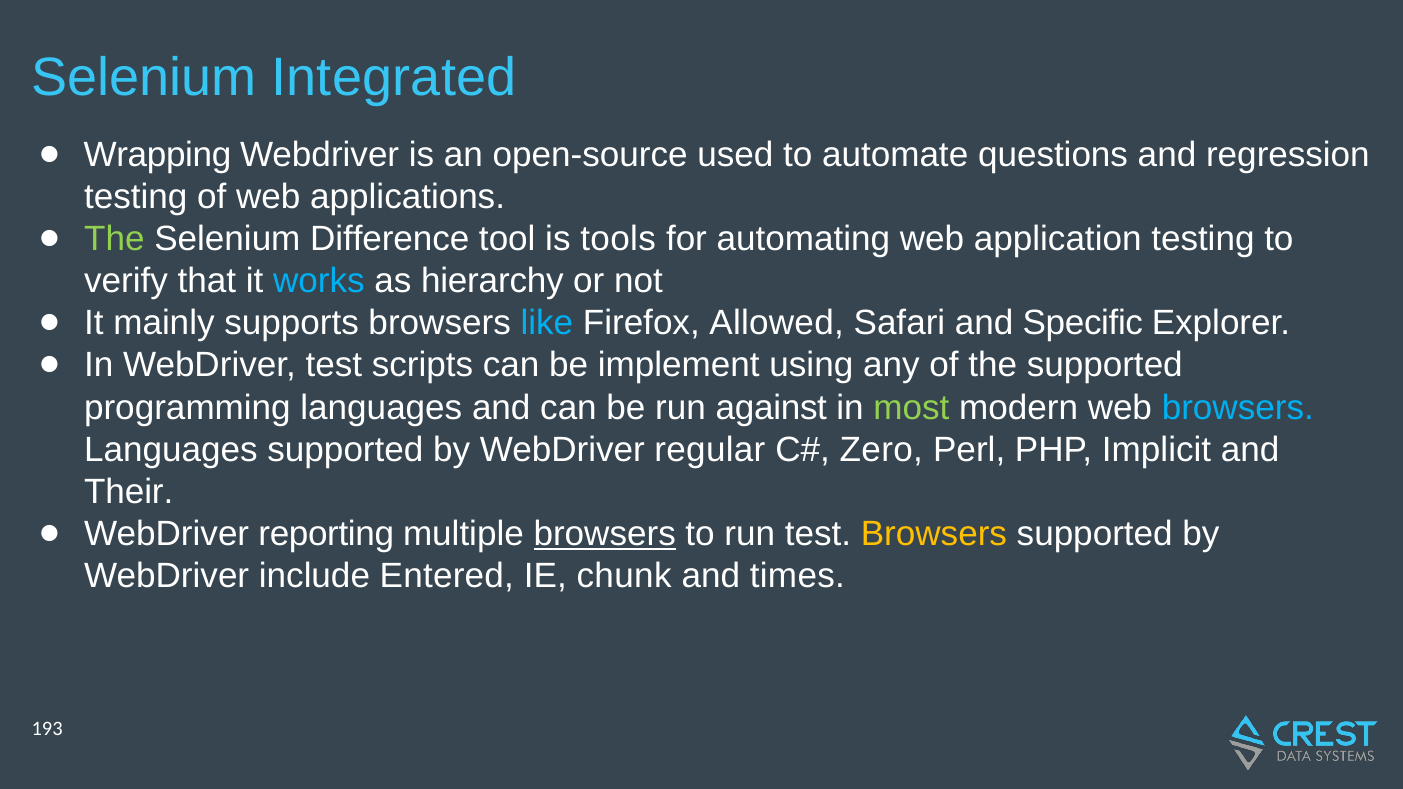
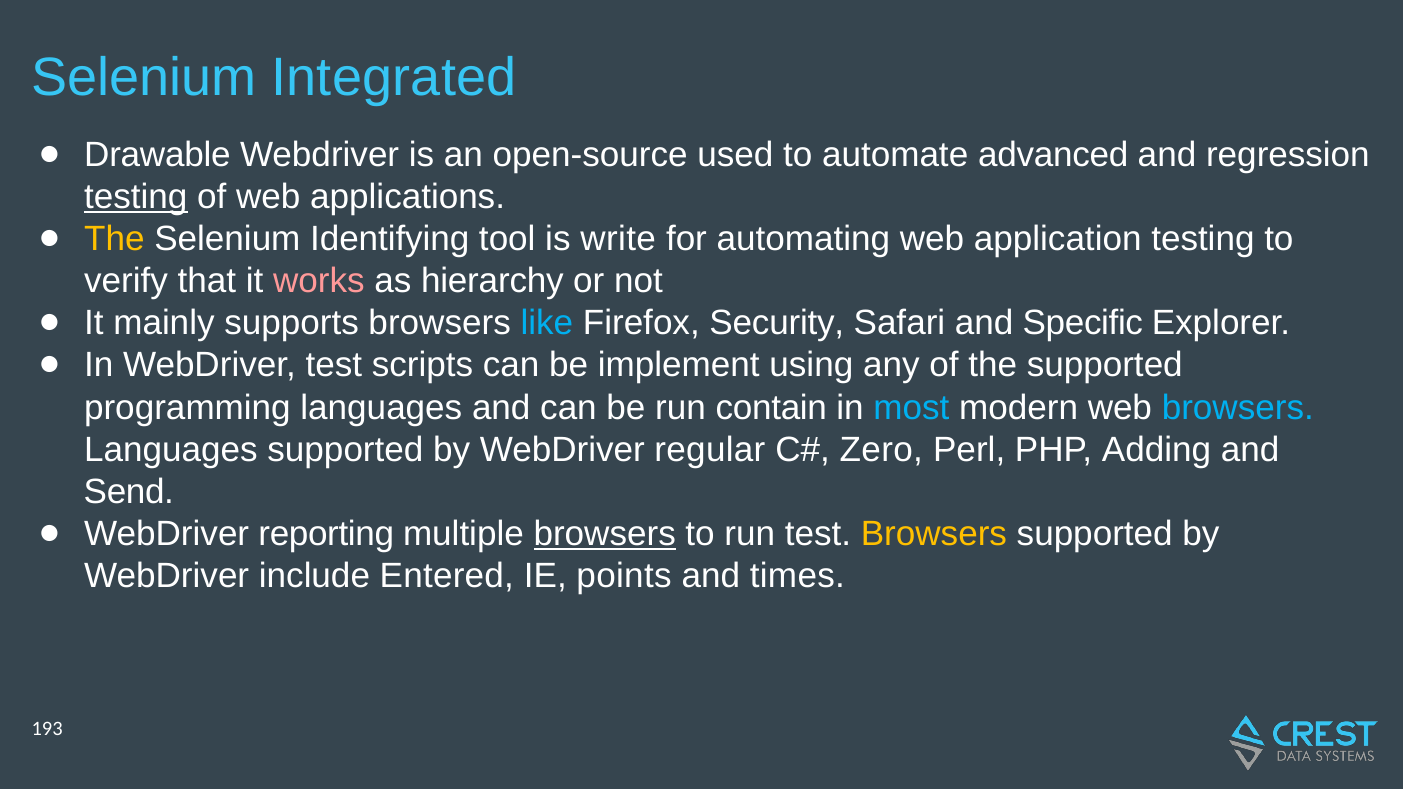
Wrapping: Wrapping -> Drawable (157, 155)
questions: questions -> advanced (1053, 155)
testing underline: none -> present (136, 197)
The colour: light green -> yellow (114, 239)
Difference: Difference -> Identifying (390, 239)
tools: tools -> write (618, 239)
works colour: light blue -> pink (319, 281)
Allowed: Allowed -> Security (777, 323)
against: against -> contain (771, 408)
most colour: light green -> light blue (911, 408)
Implicit: Implicit -> Adding (1157, 450)
Their: Their -> Send (129, 492)
chunk: chunk -> points (624, 576)
